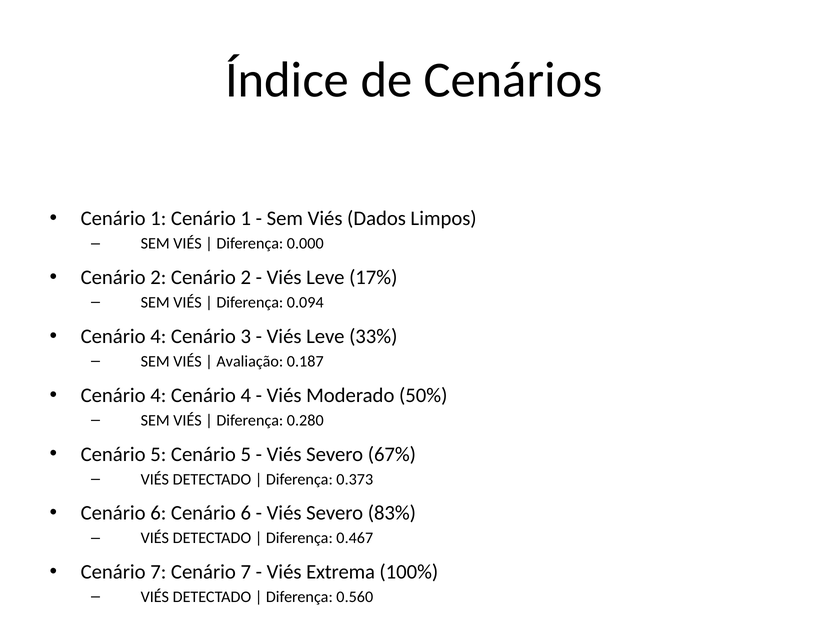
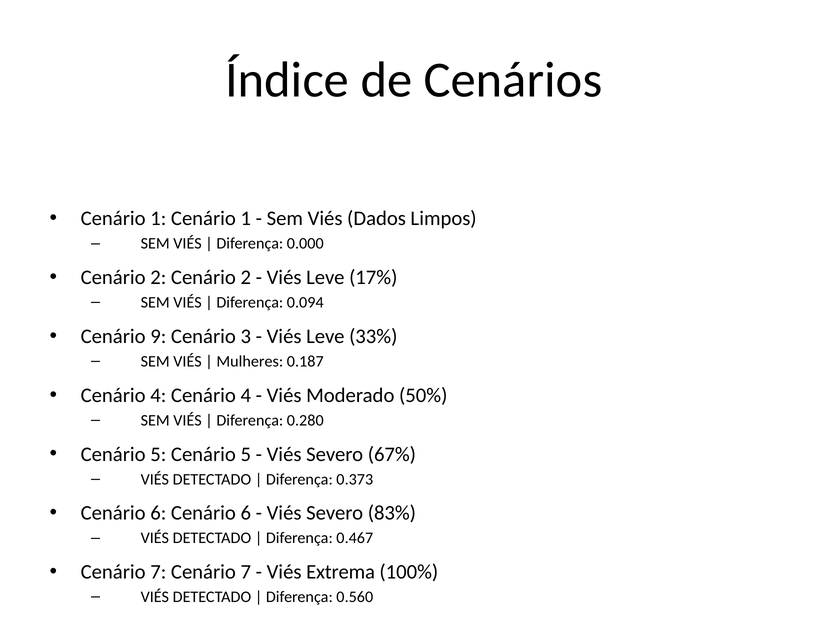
4: 4 -> 9 (158, 336)
Avaliação: Avaliação -> Mulheres (250, 361)
